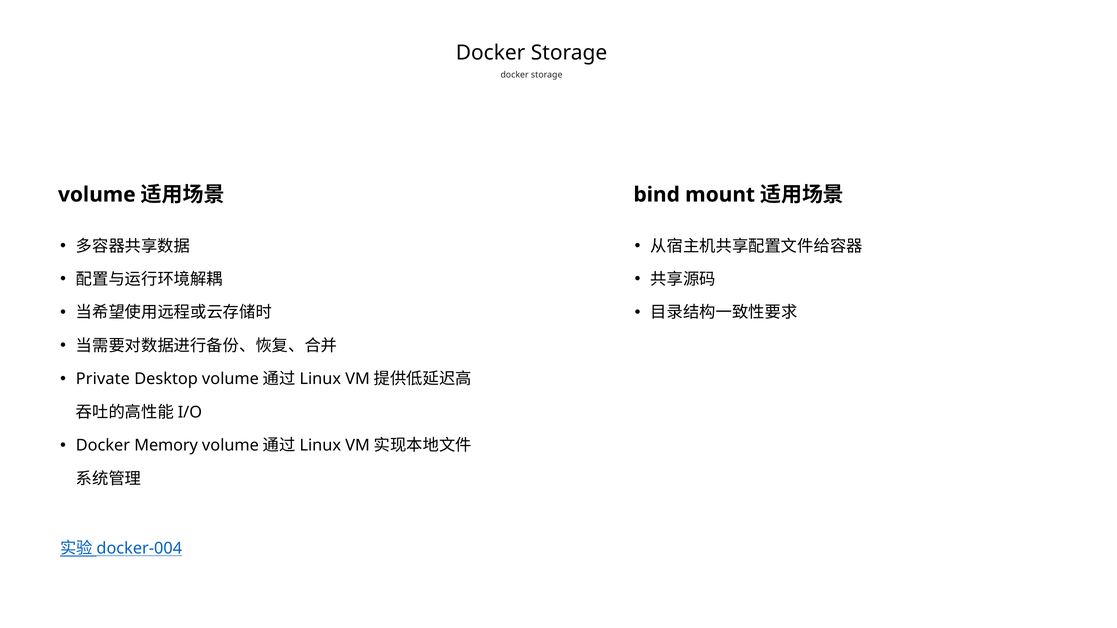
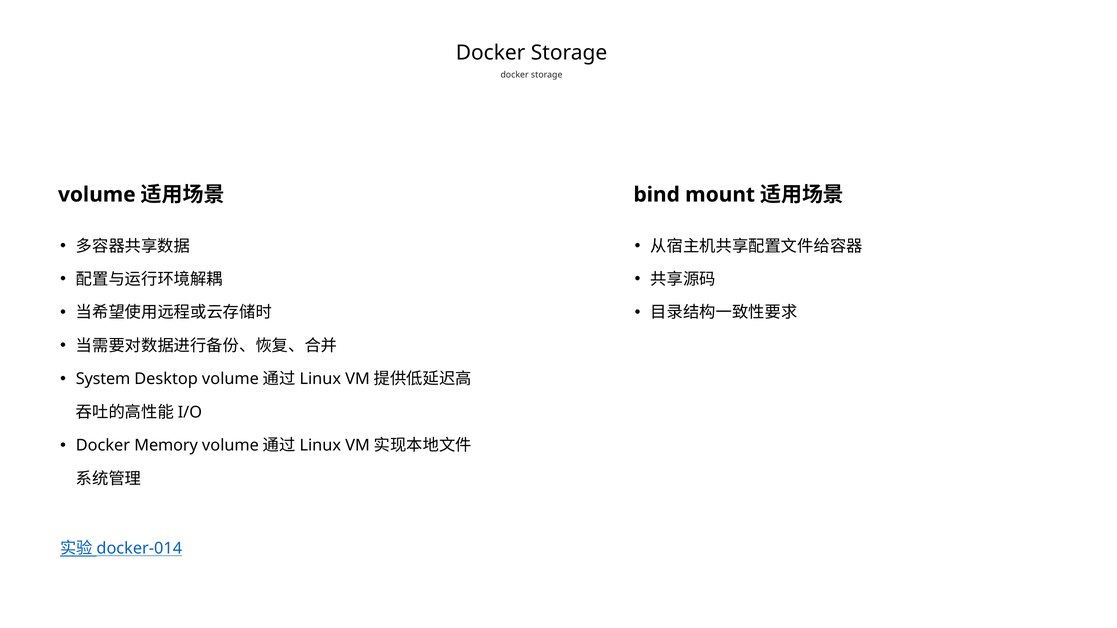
Private: Private -> System (103, 379)
docker-004: docker-004 -> docker-014 (139, 548)
